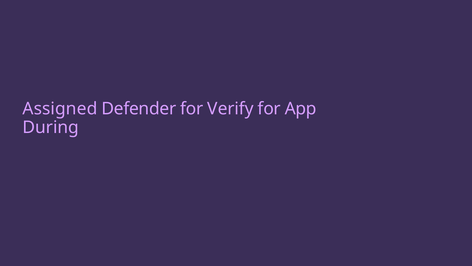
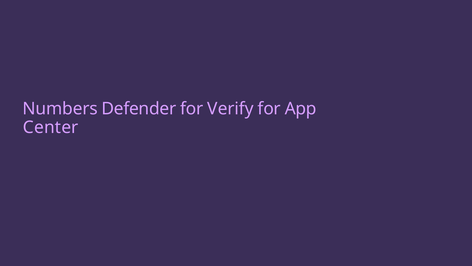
Assigned: Assigned -> Numbers (60, 109)
During: During -> Center (51, 127)
